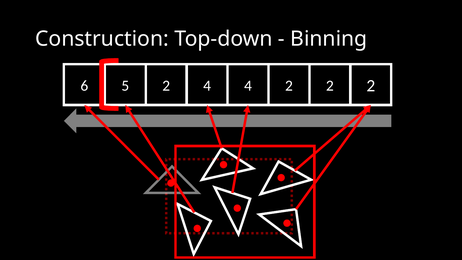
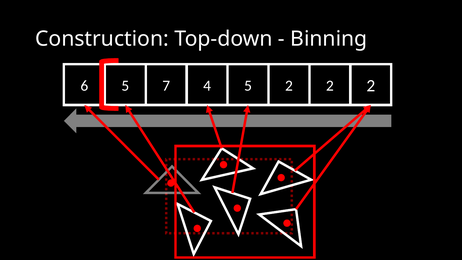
5 2: 2 -> 7 (166, 86)
4 4: 4 -> 5 (248, 86)
